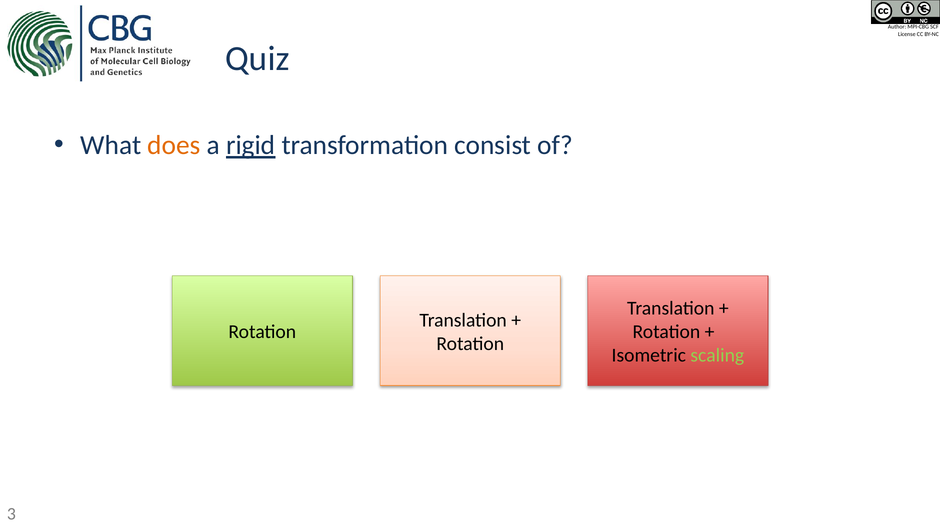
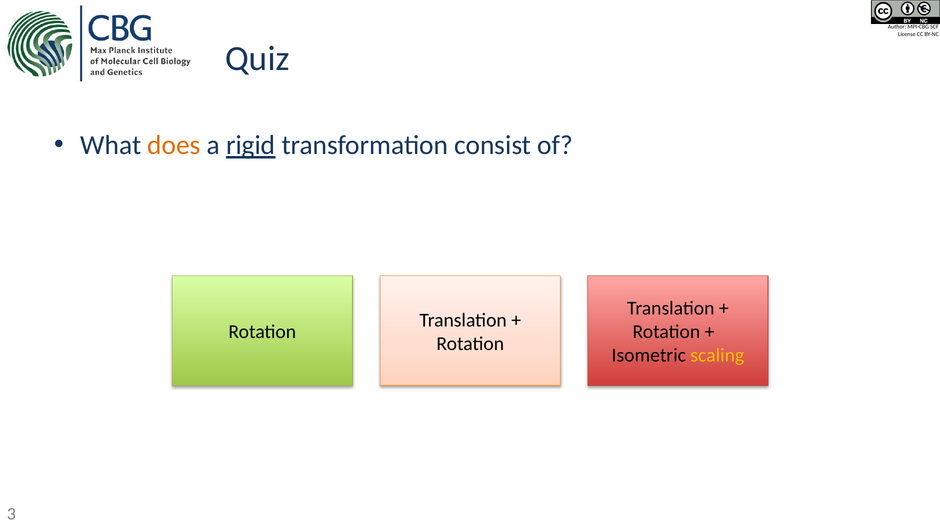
scaling colour: light green -> yellow (717, 355)
